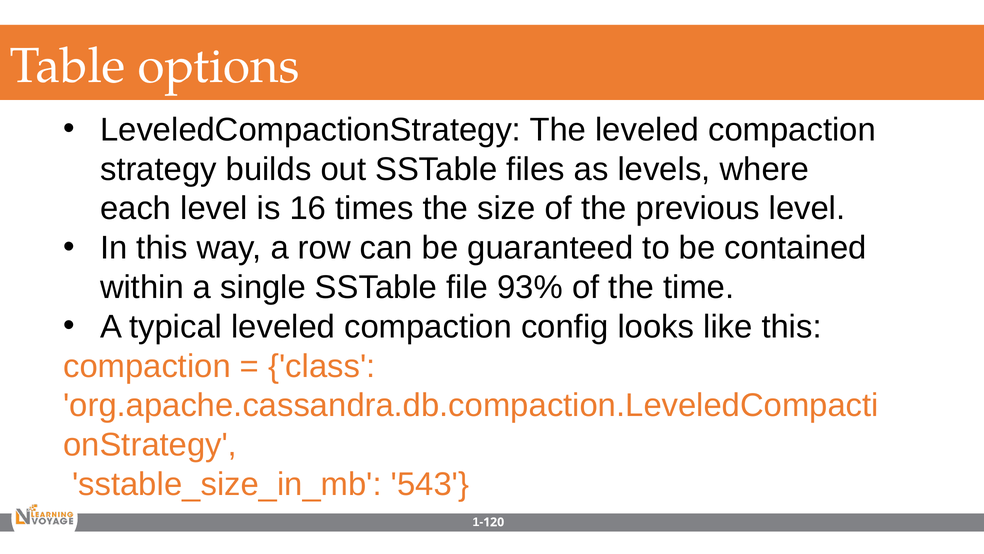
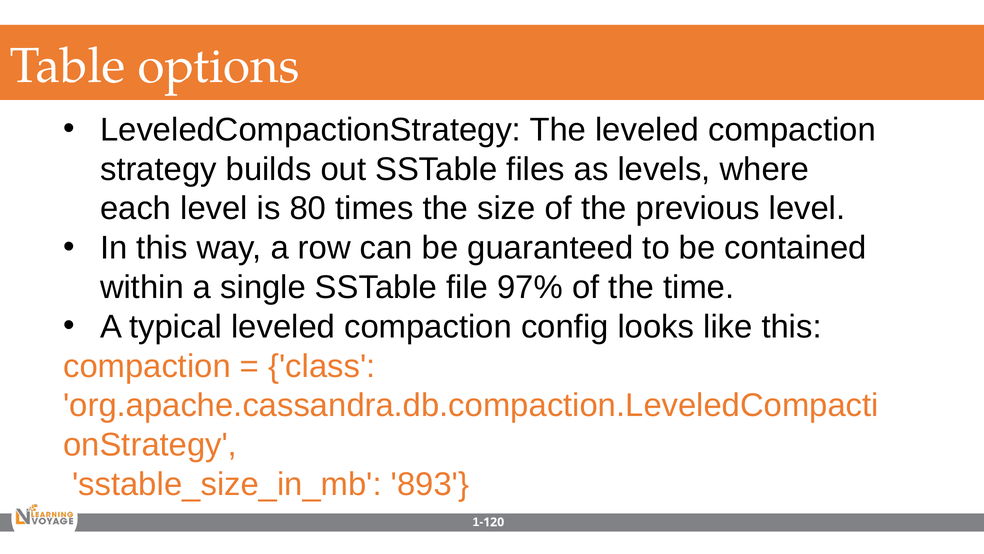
16: 16 -> 80 (308, 208)
93%: 93% -> 97% (530, 287)
543: 543 -> 893 (430, 484)
